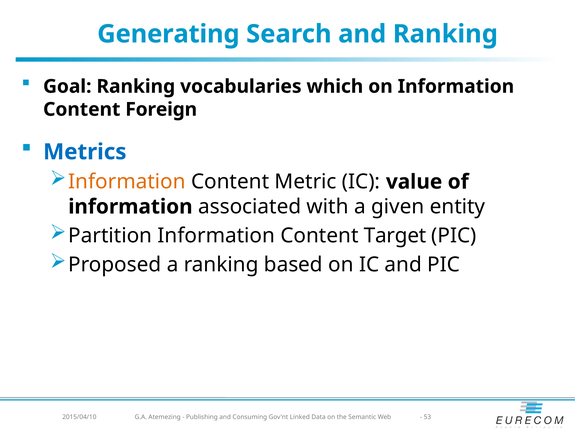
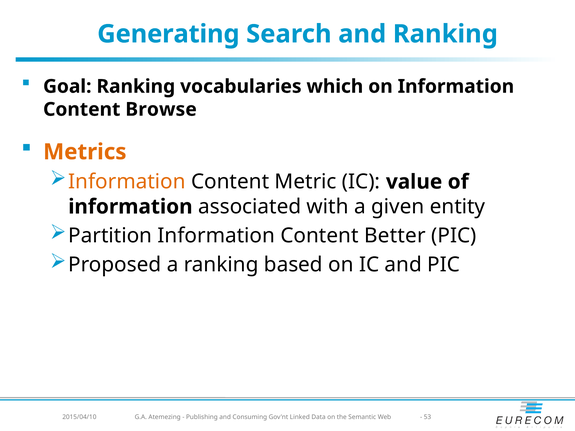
Foreign: Foreign -> Browse (161, 109)
Metrics colour: blue -> orange (85, 152)
Target: Target -> Better (395, 236)
